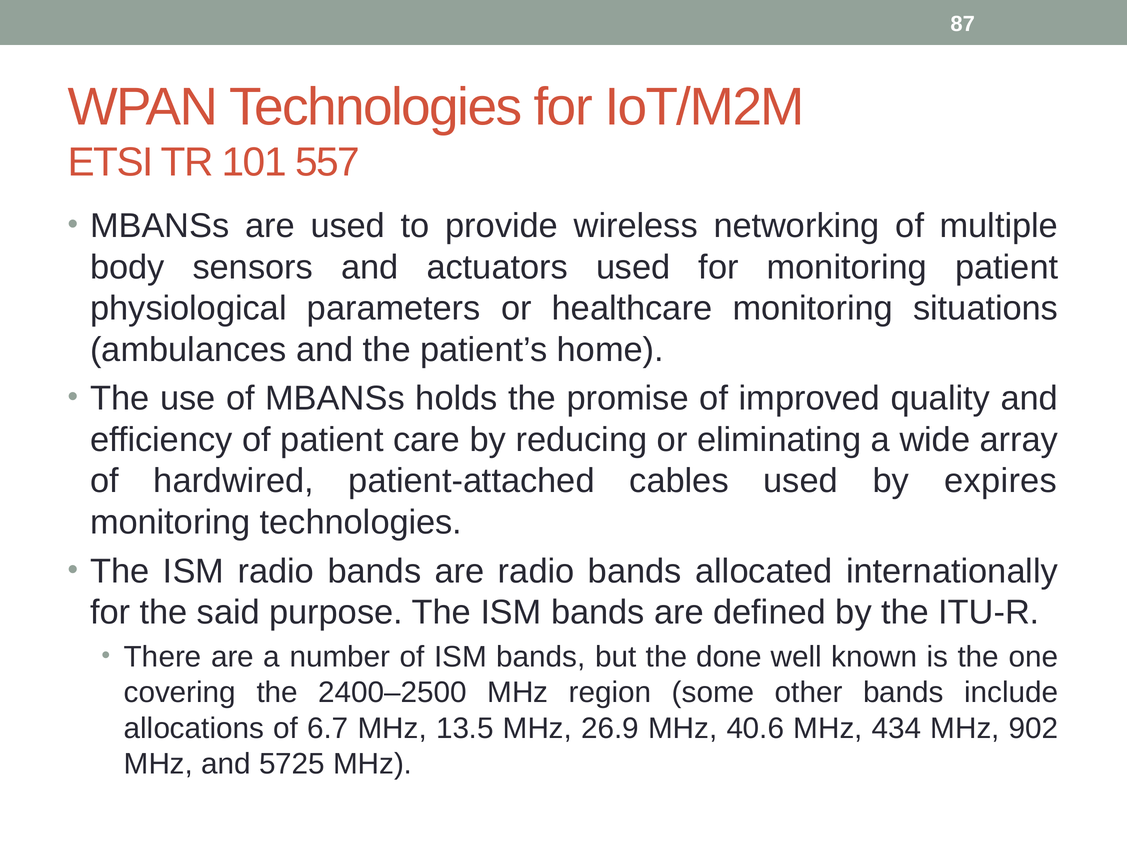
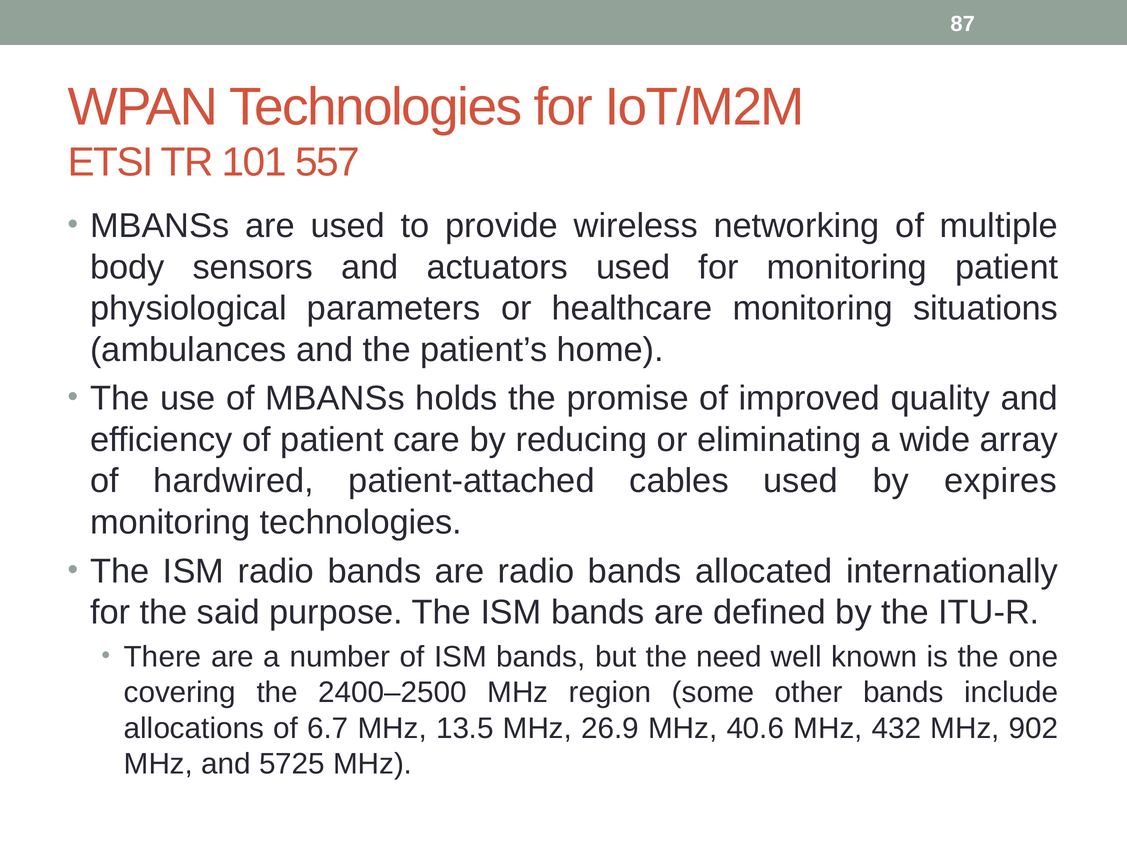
done: done -> need (729, 657)
434: 434 -> 432 (896, 728)
